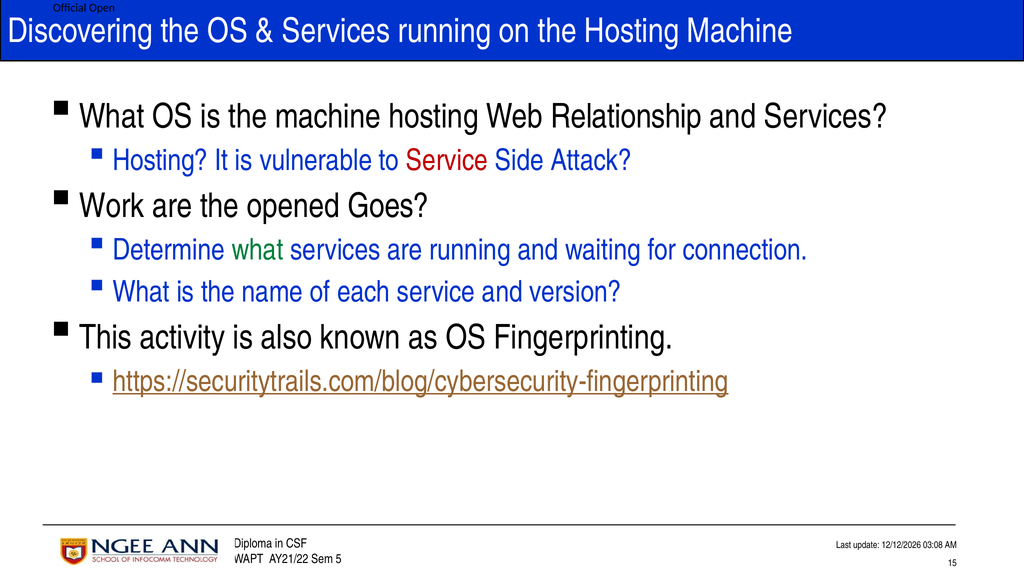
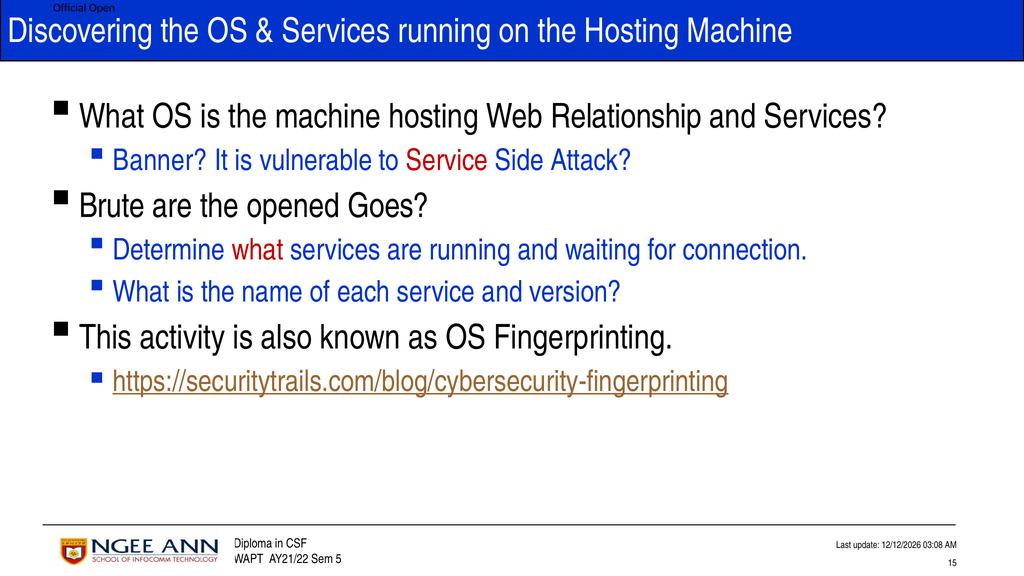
Hosting: Hosting -> Banner (160, 160)
Work: Work -> Brute (112, 206)
what colour: green -> red (258, 250)
